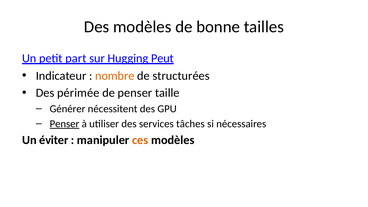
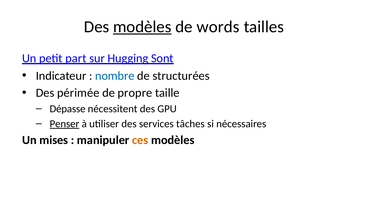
modèles underline: none -> present (142, 27)
bonne: bonne -> words (218, 27)
Peut: Peut -> Sont (162, 58)
nombre colour: orange -> blue (115, 76)
de penser: penser -> propre (135, 93)
Générer: Générer -> Dépasse (68, 109)
éviter: éviter -> mises (54, 140)
